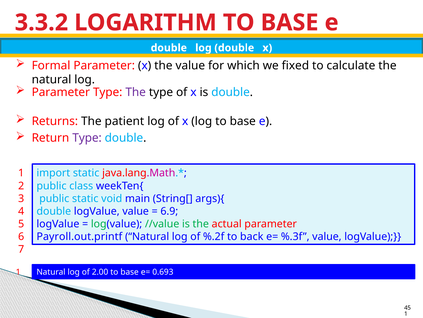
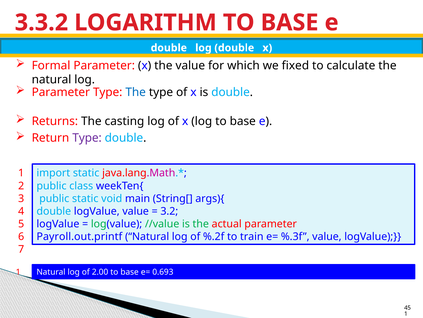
The colour: purple -> blue (136, 92)
patient: patient -> casting (124, 121)
6.9: 6.9 -> 3.2 (169, 211)
back: back -> train (252, 236)
